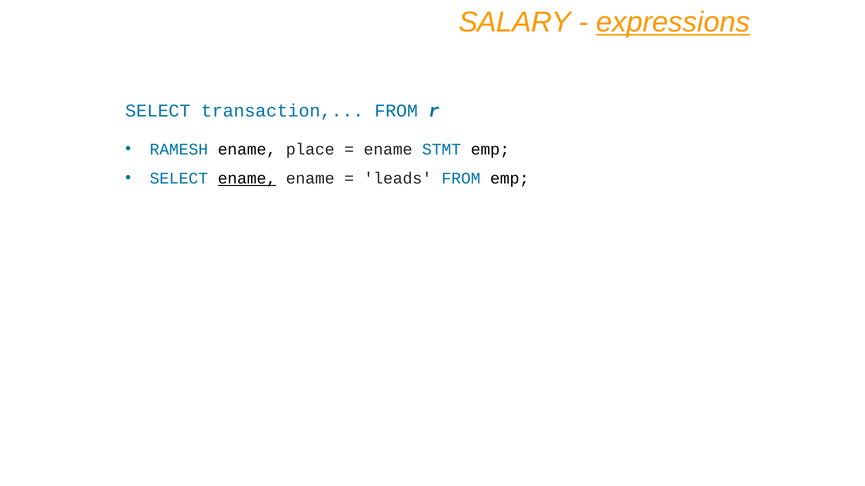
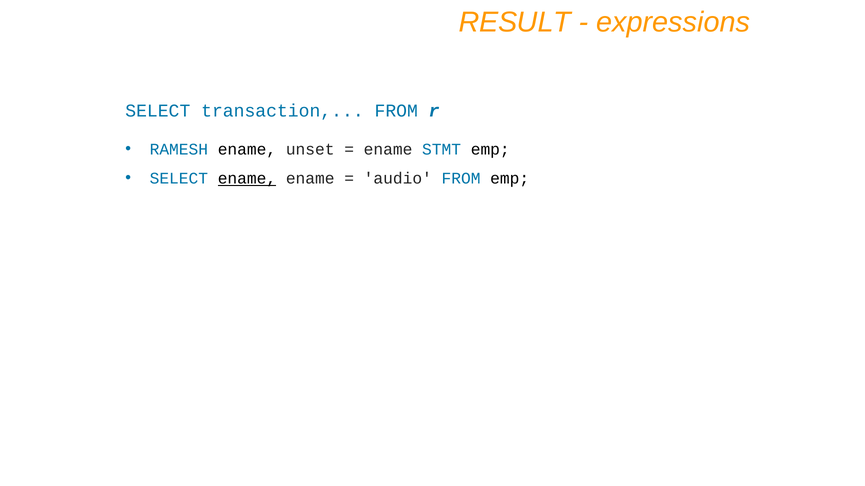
SALARY: SALARY -> RESULT (515, 23)
expressions underline: present -> none (673, 23)
place: place -> unset (310, 149)
leads: leads -> audio (398, 179)
